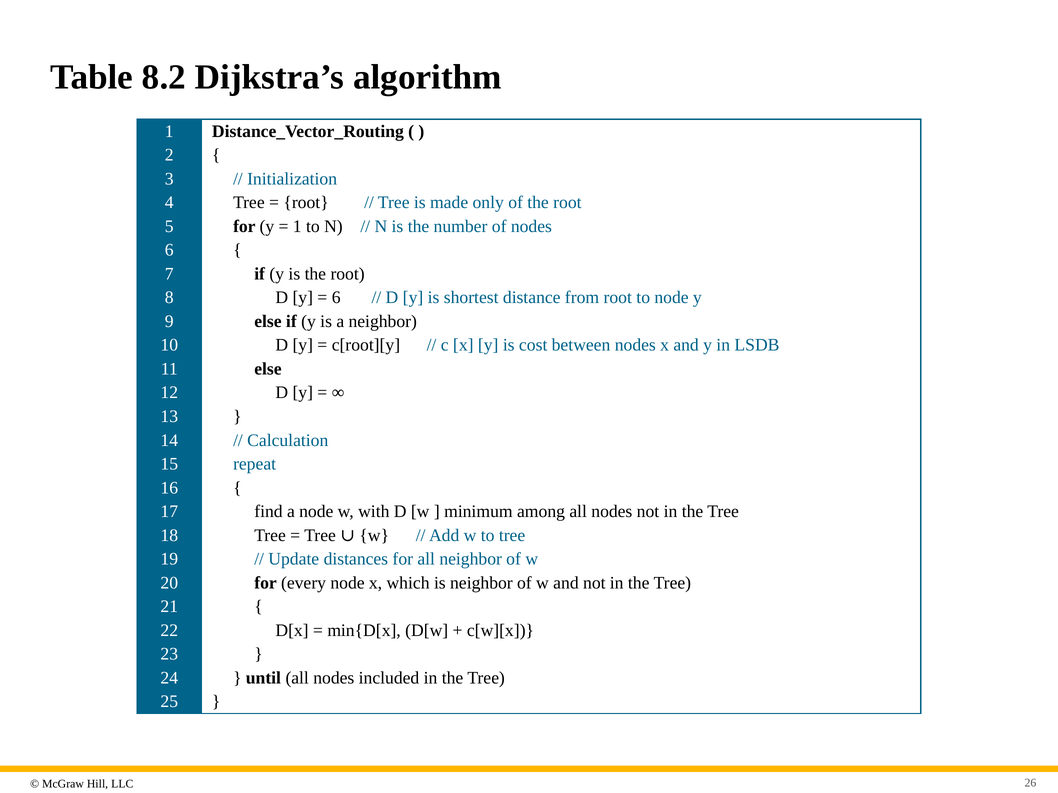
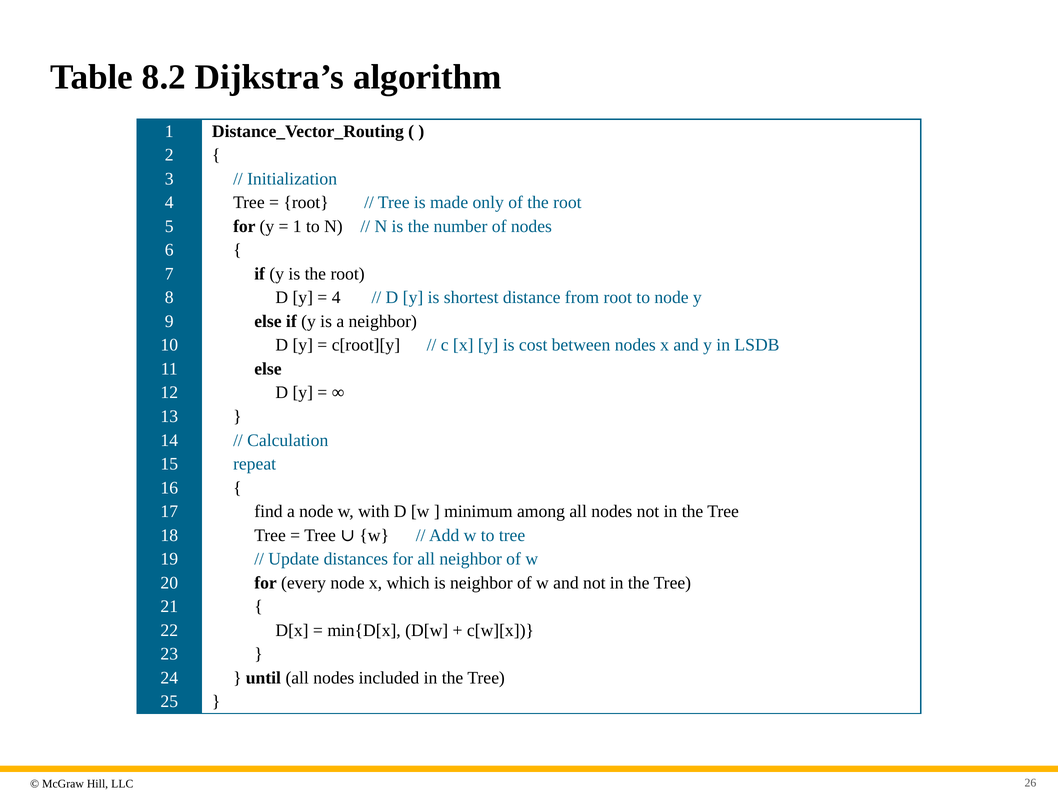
6: 6 -> 4 (336, 298)
